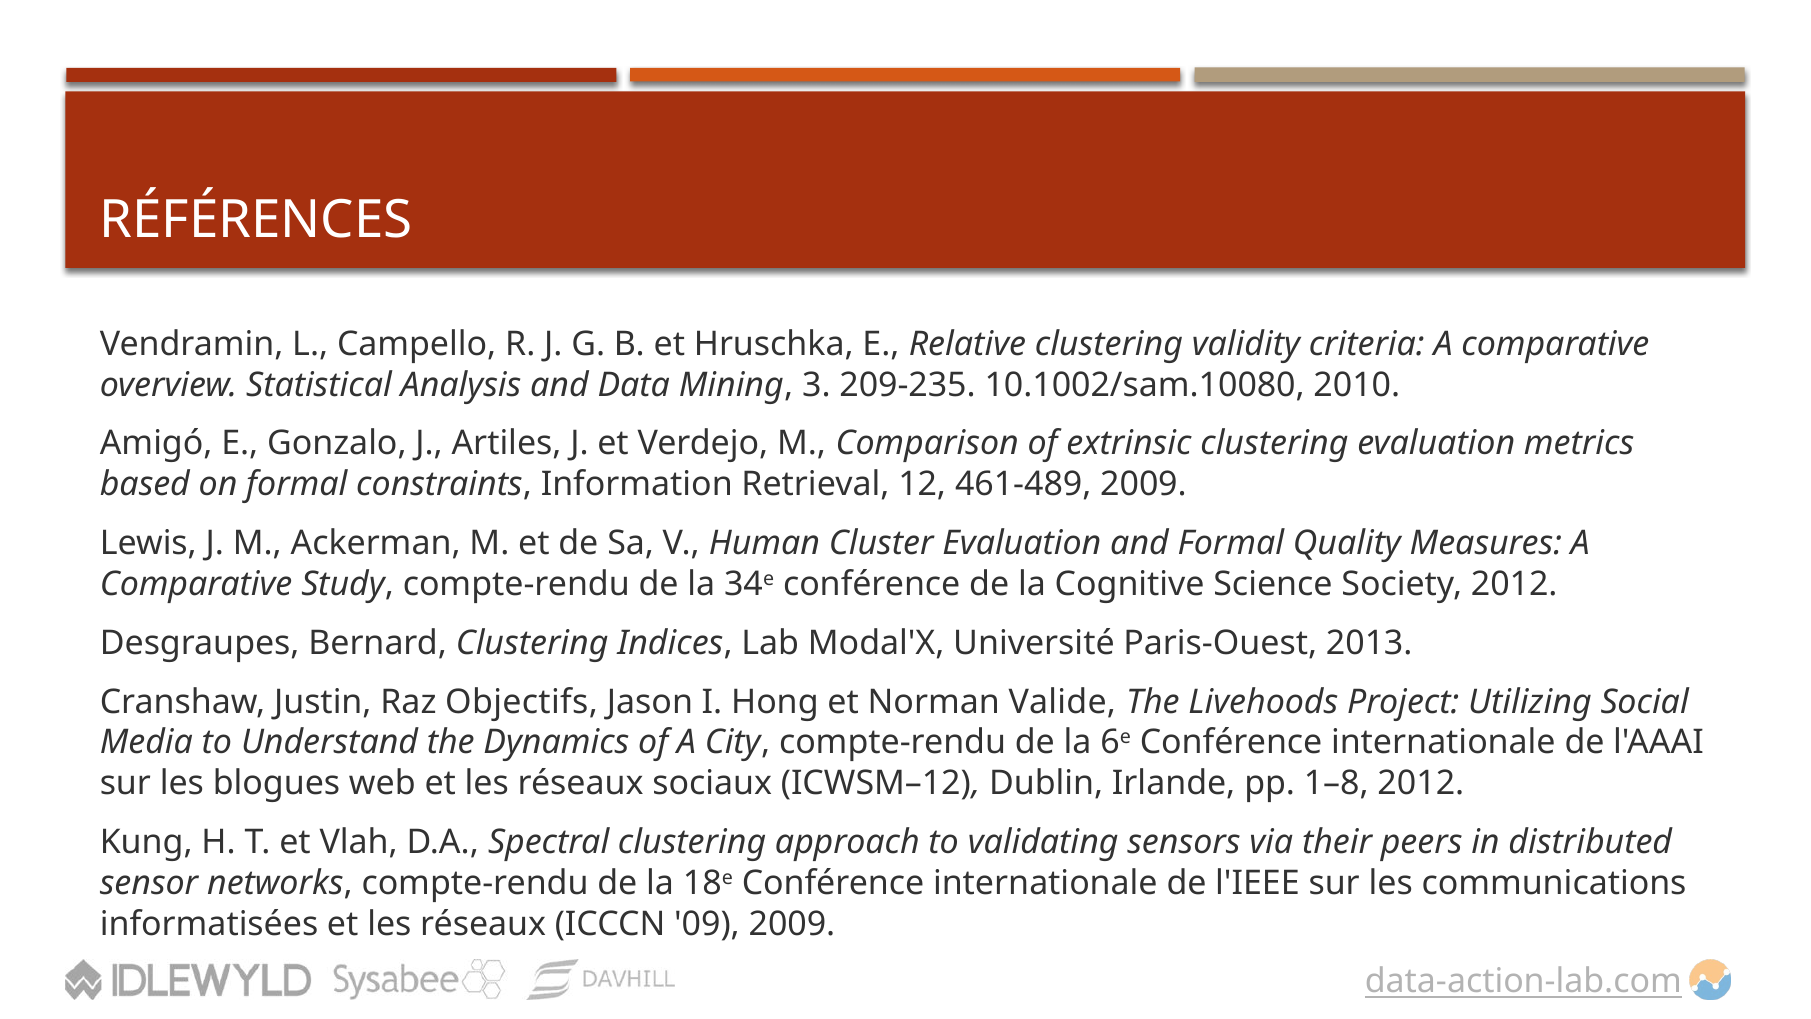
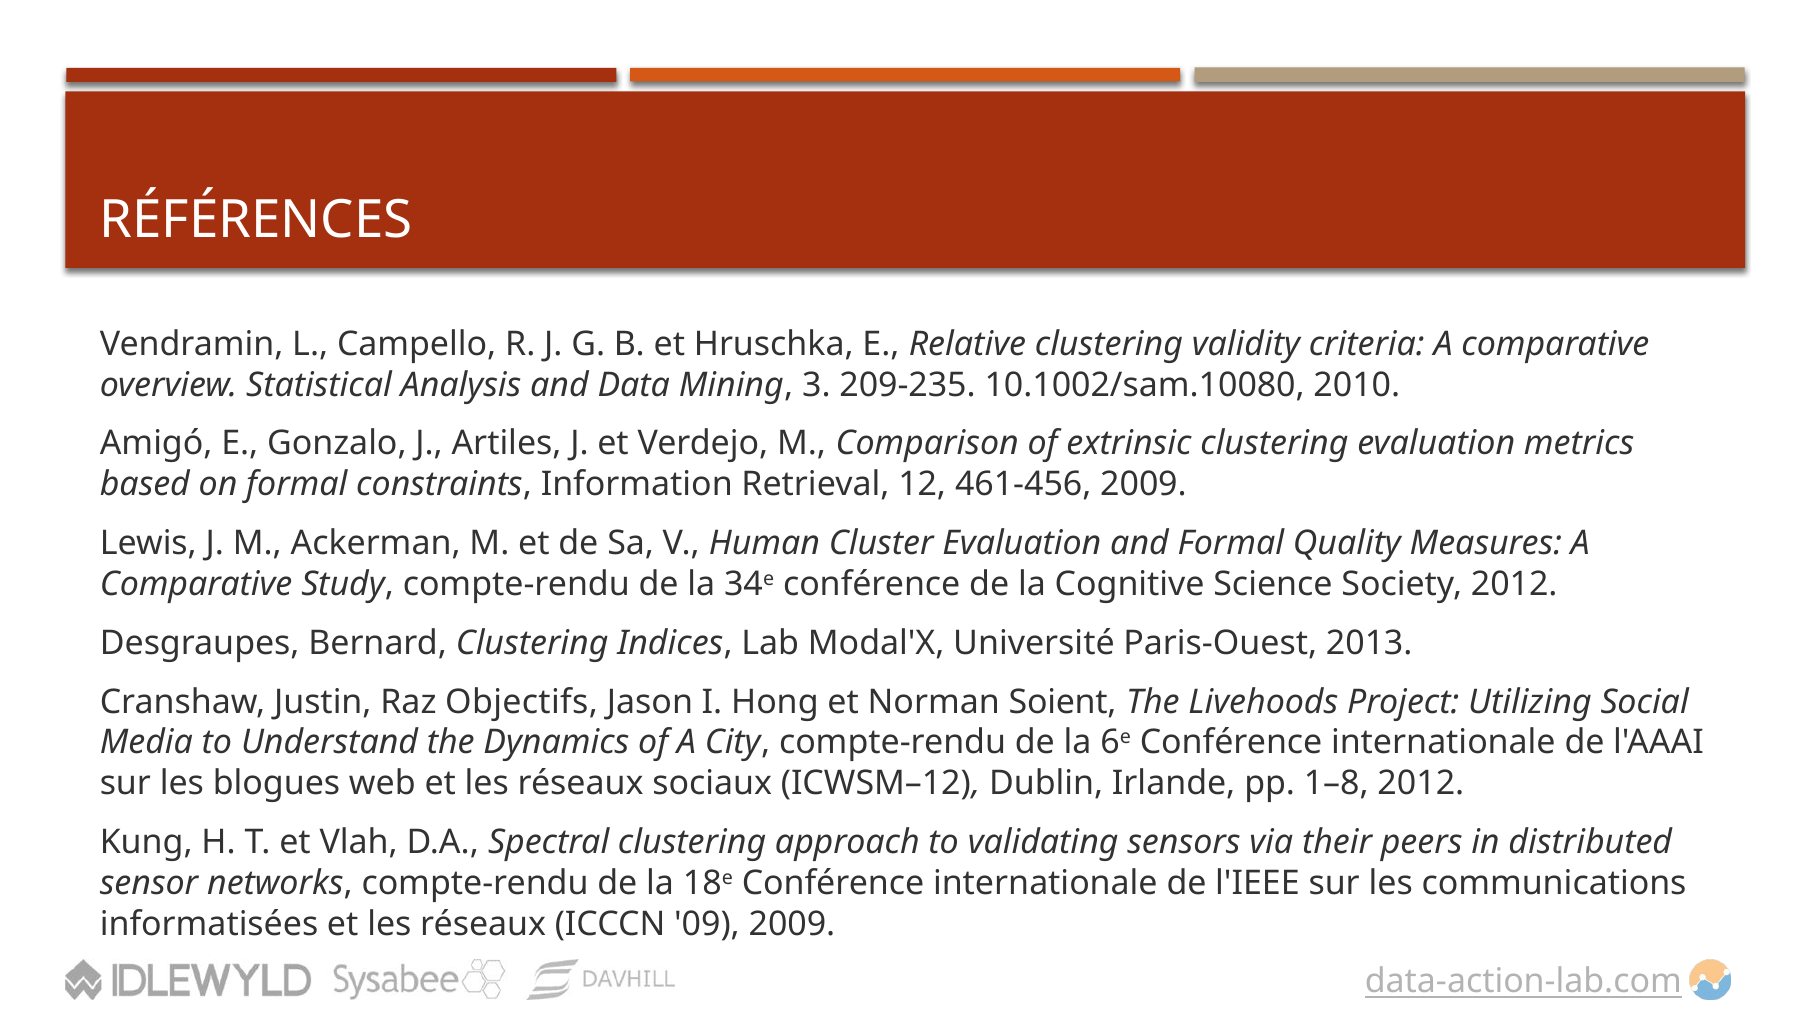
461-489: 461-489 -> 461-456 (1023, 484)
Valide: Valide -> Soient (1063, 702)
